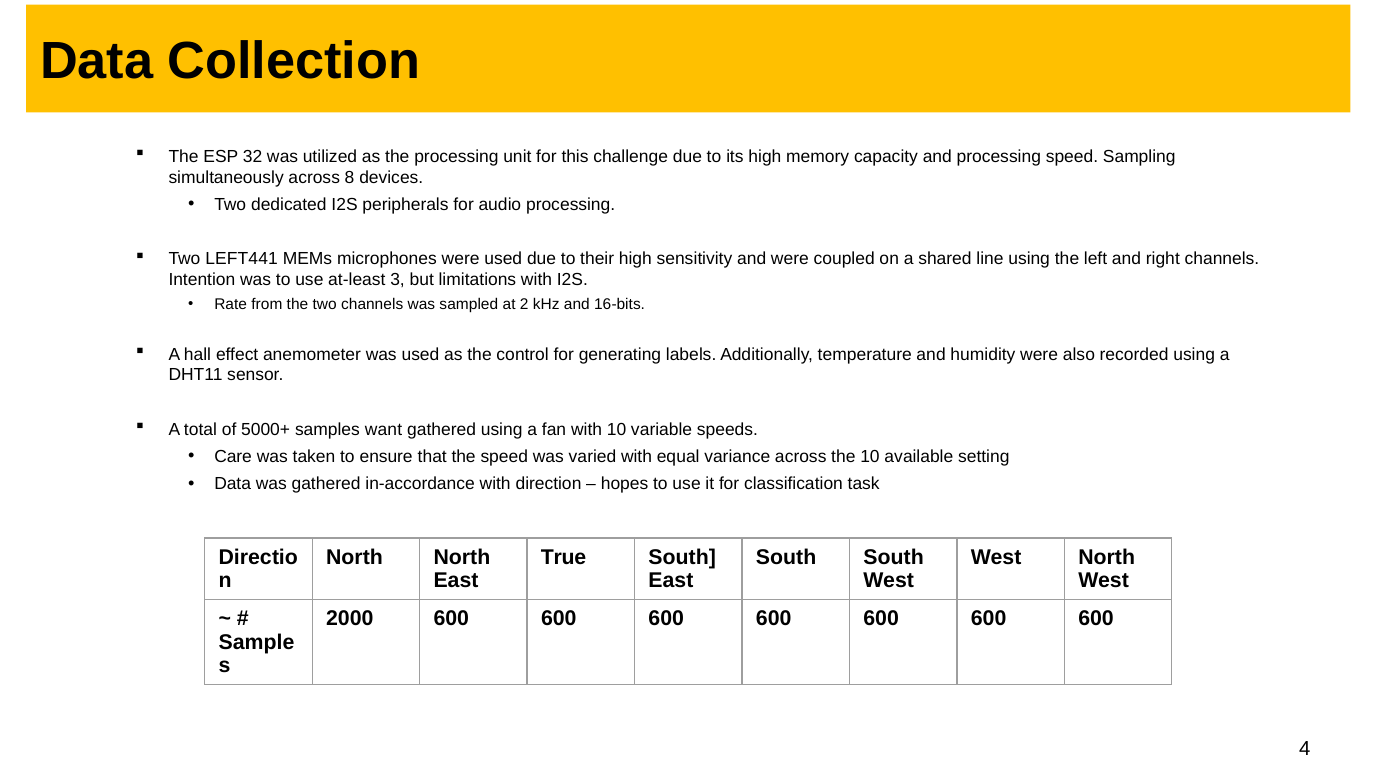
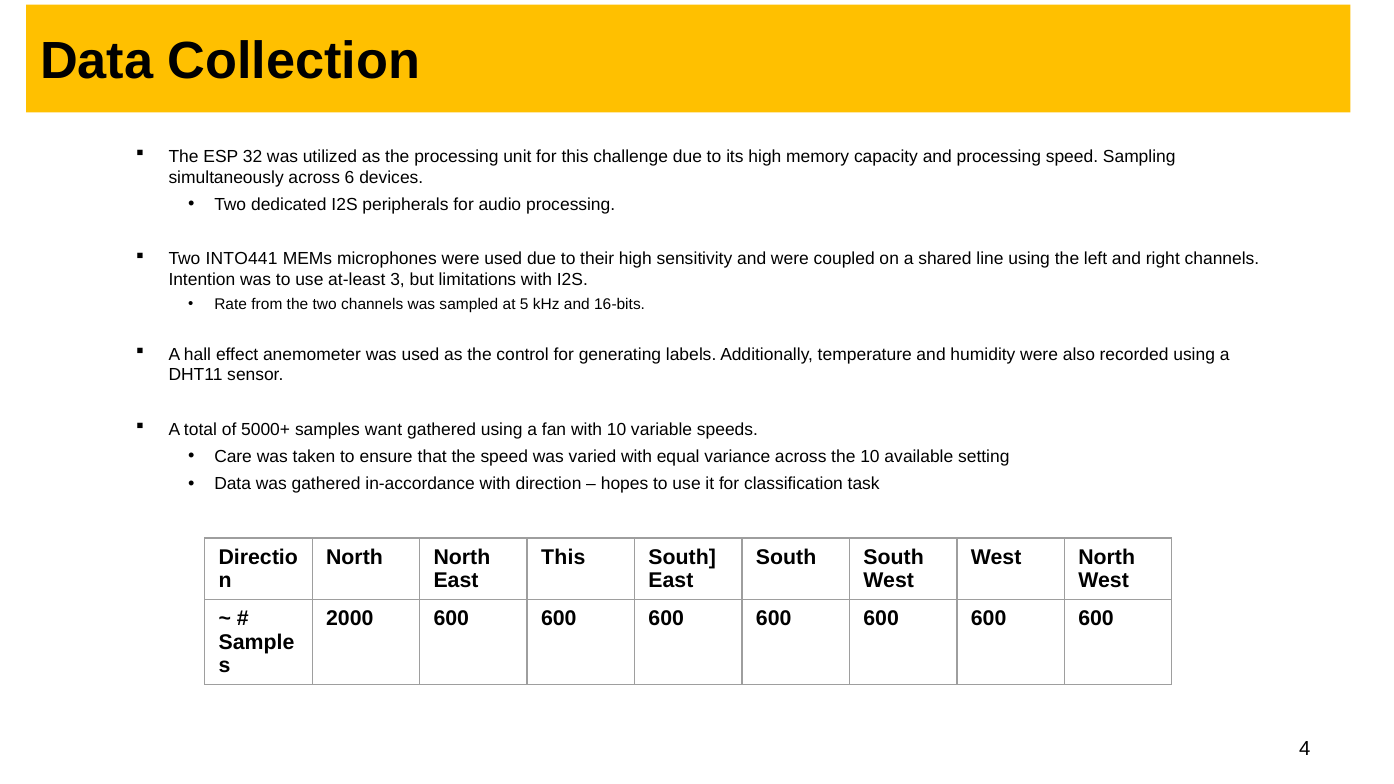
8: 8 -> 6 (350, 177)
LEFT441: LEFT441 -> INTO441 (242, 259)
2: 2 -> 5 (524, 305)
True: True -> This (563, 557)
